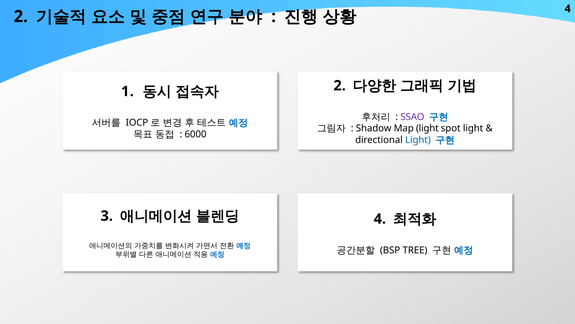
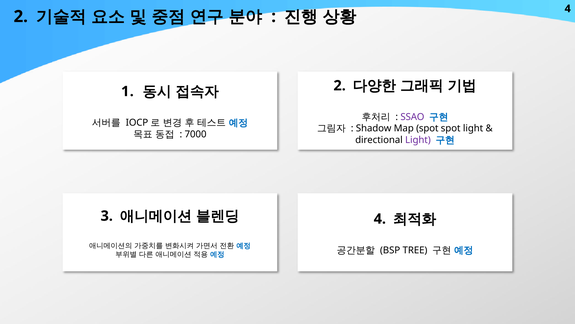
Map light: light -> spot (427, 128)
6000: 6000 -> 7000 (196, 134)
Light colour: blue -> purple (418, 140)
